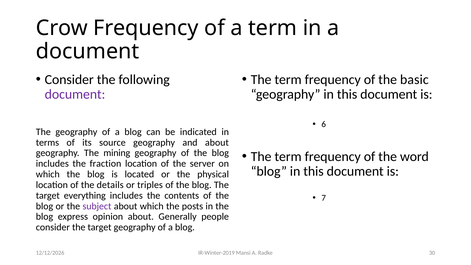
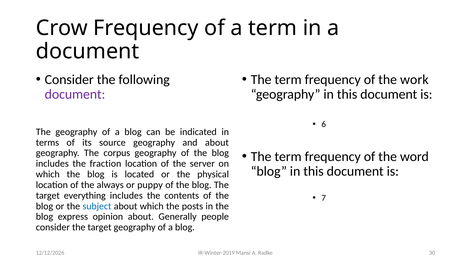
basic: basic -> work (414, 80)
mining: mining -> corpus (117, 153)
details: details -> always (110, 185)
triples: triples -> puppy (150, 185)
subject colour: purple -> blue (97, 206)
